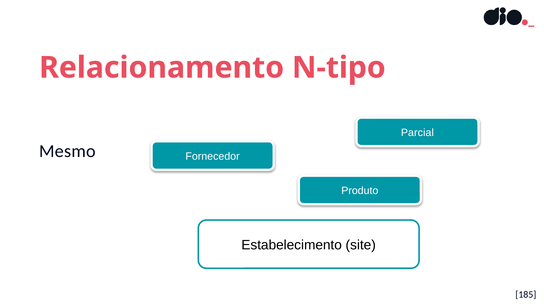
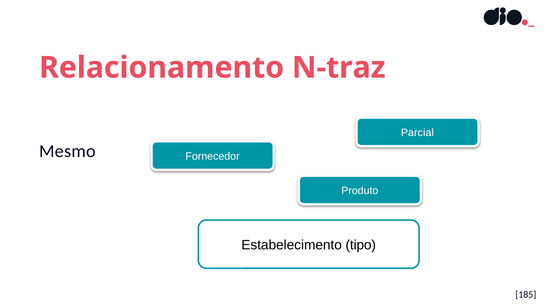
N-tipo: N-tipo -> N-traz (339, 68)
site: site -> tipo (361, 245)
